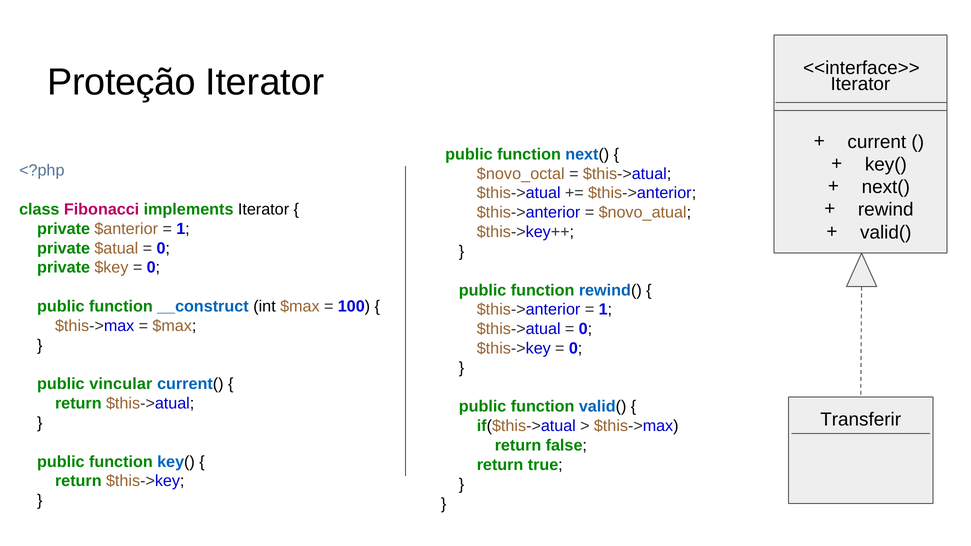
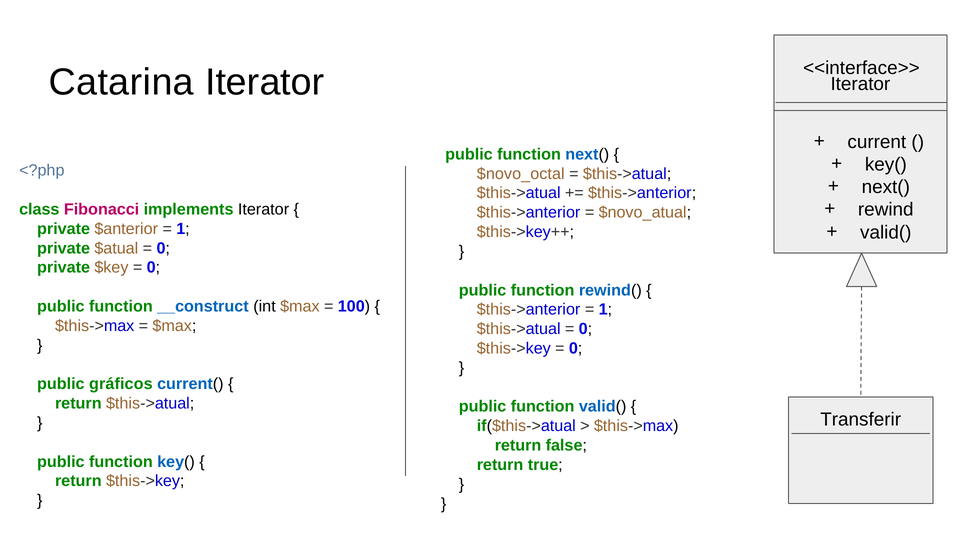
Proteção: Proteção -> Catarina (121, 82)
vincular: vincular -> gráficos (121, 384)
